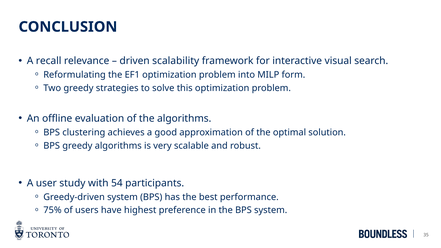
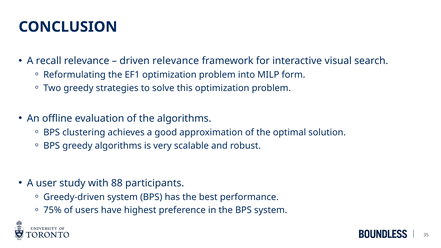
driven scalability: scalability -> relevance (176, 61)
54: 54 -> 88 (117, 183)
